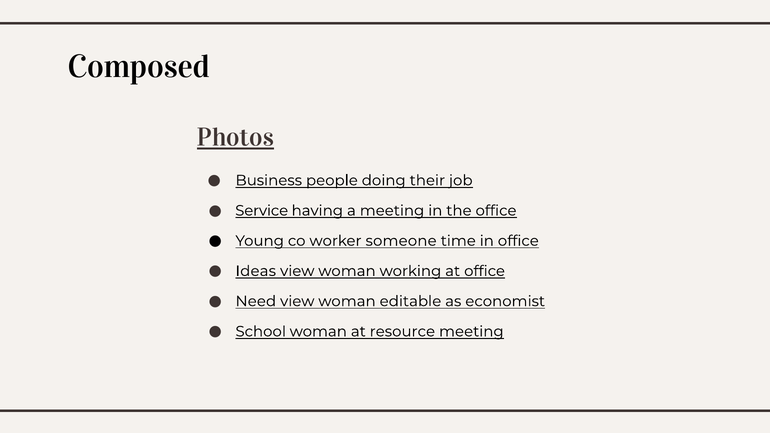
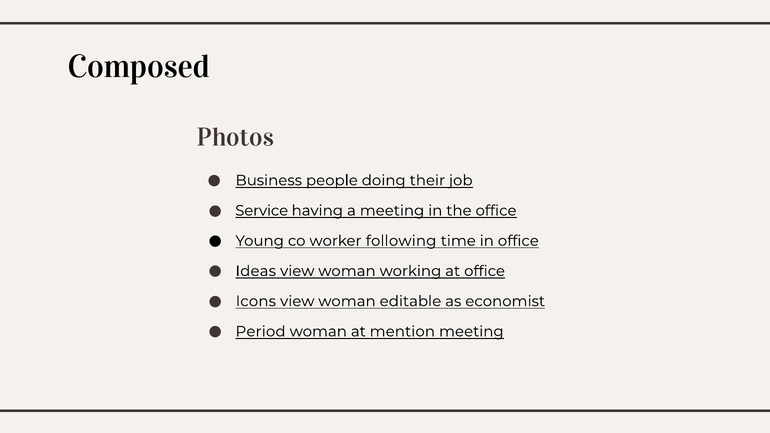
Photos underline: present -> none (236, 137)
someone: someone -> following (401, 241)
Need: Need -> Icons (256, 301)
School: School -> Period (261, 332)
resource: resource -> mention (402, 332)
